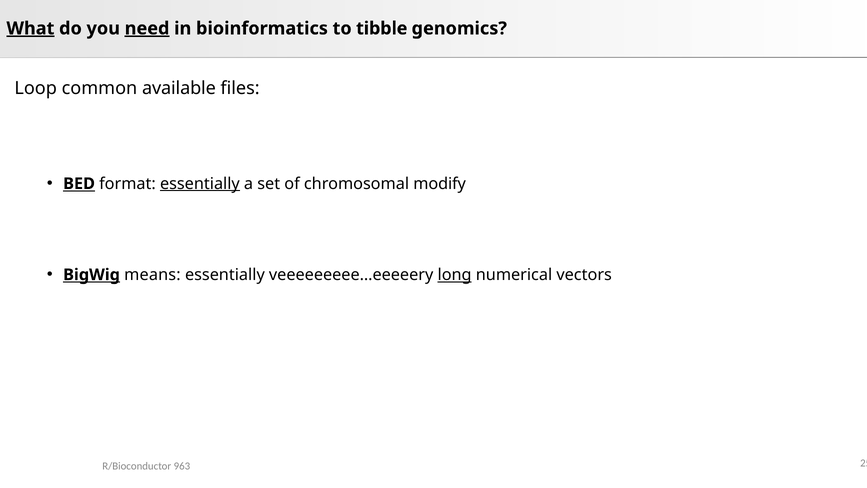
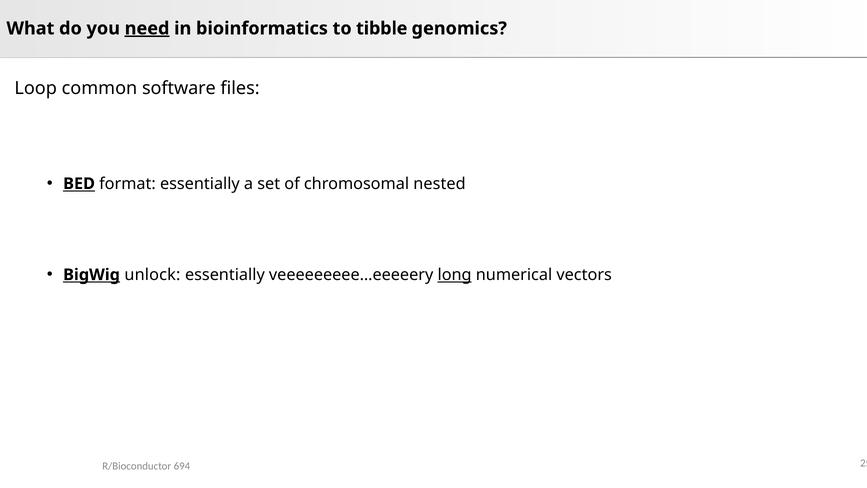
What underline: present -> none (30, 28)
available: available -> software (179, 88)
essentially underline: present -> none (200, 184)
modify: modify -> nested (440, 184)
means: means -> unlock (152, 275)
963: 963 -> 694 (182, 466)
